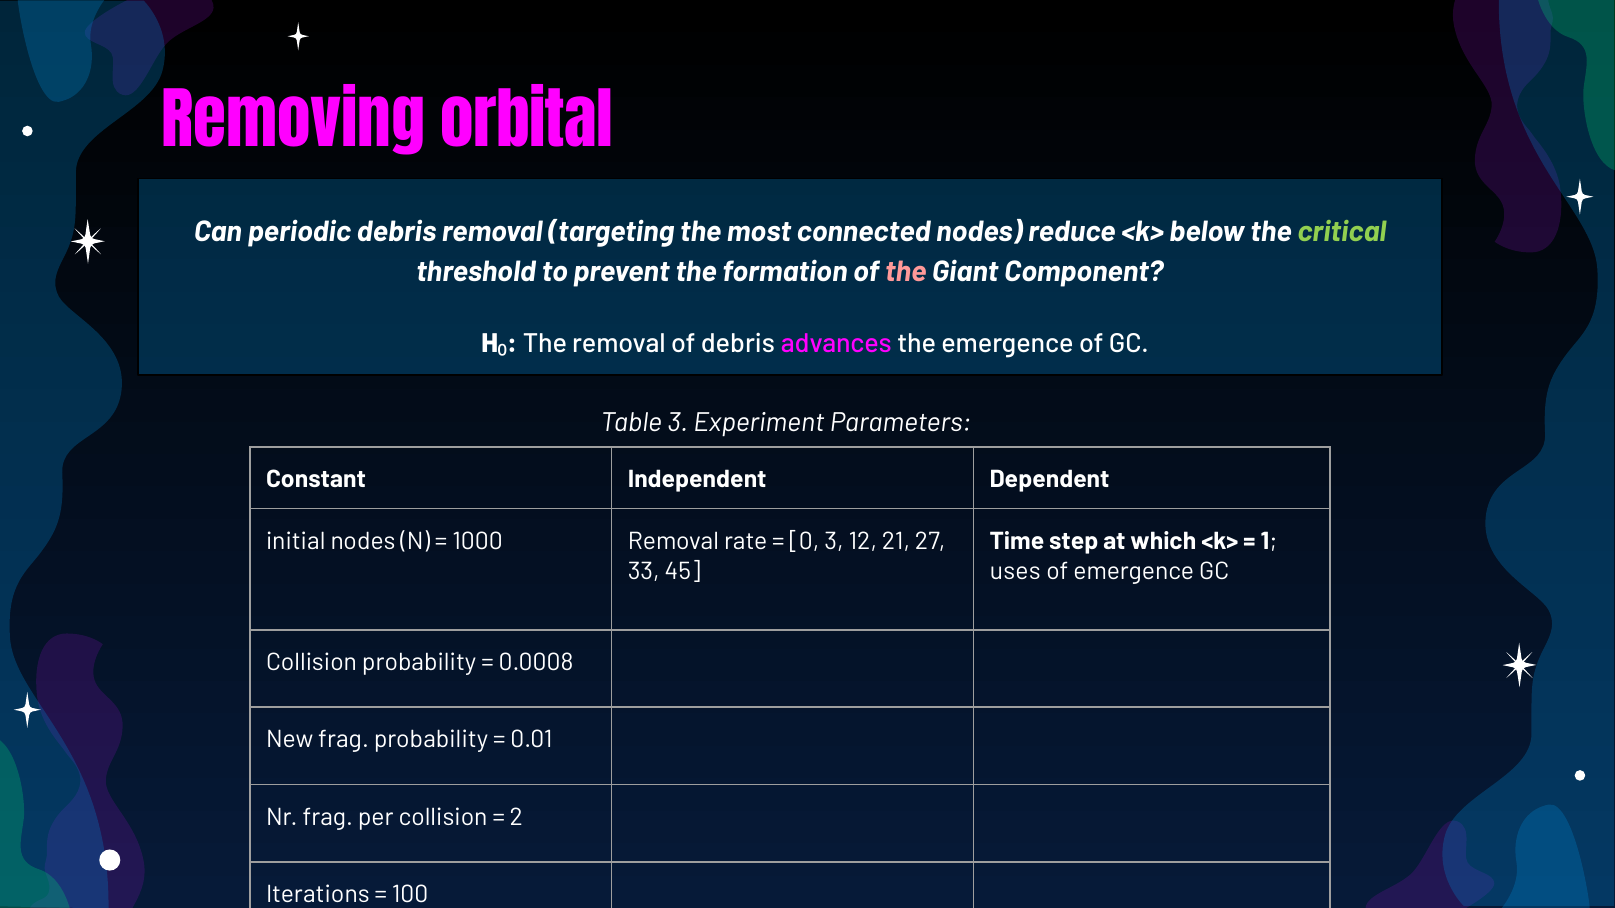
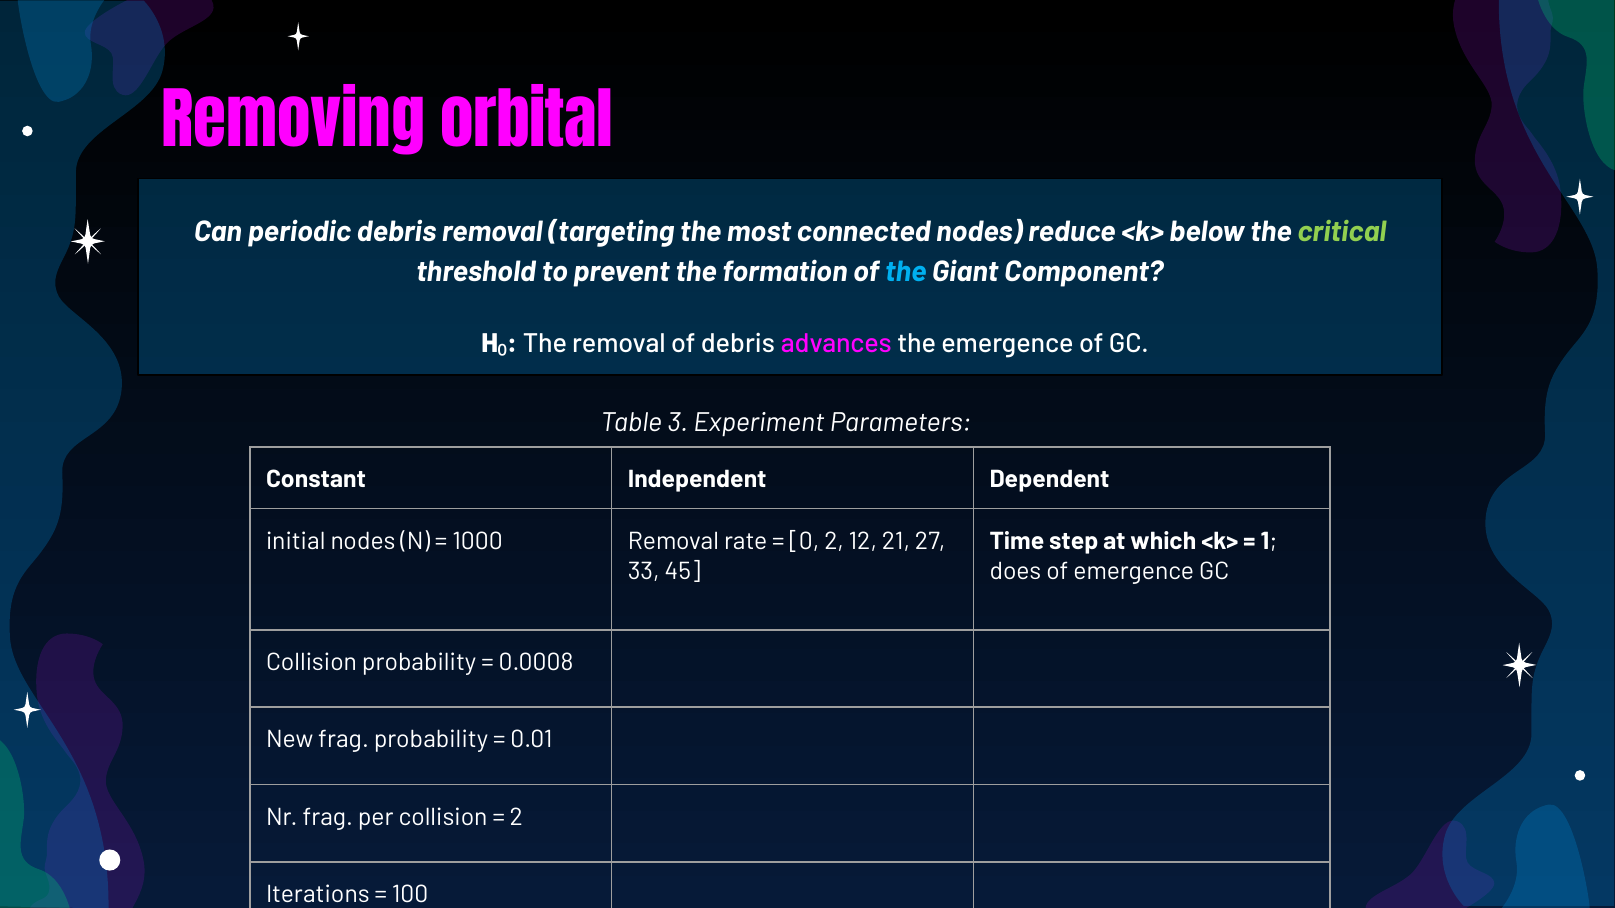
the colour: pink -> light blue (906, 272)
0 3: 3 -> 2 (834, 542)
uses: uses -> does (1015, 571)
